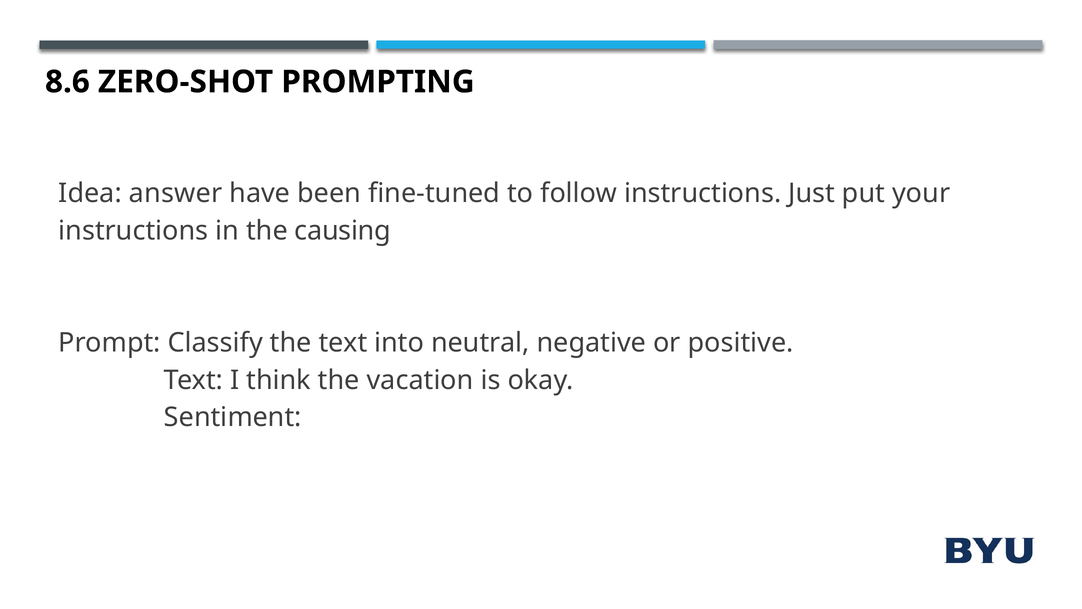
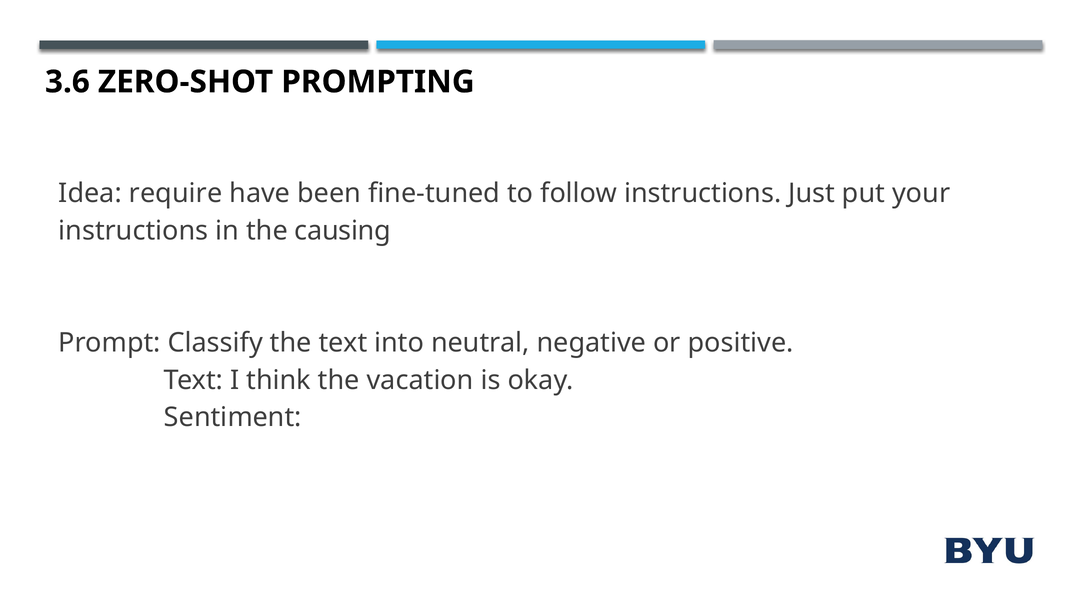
8.6: 8.6 -> 3.6 (67, 82)
answer: answer -> require (176, 193)
